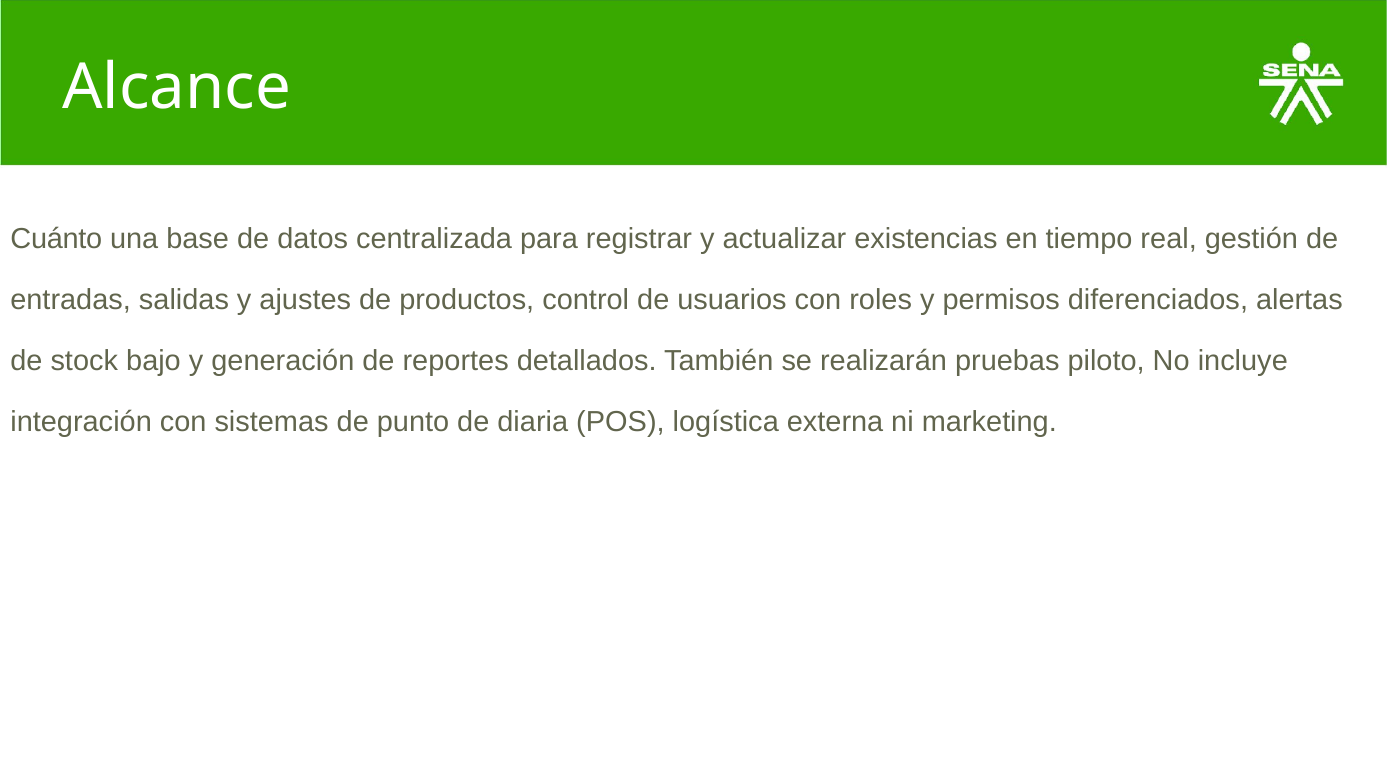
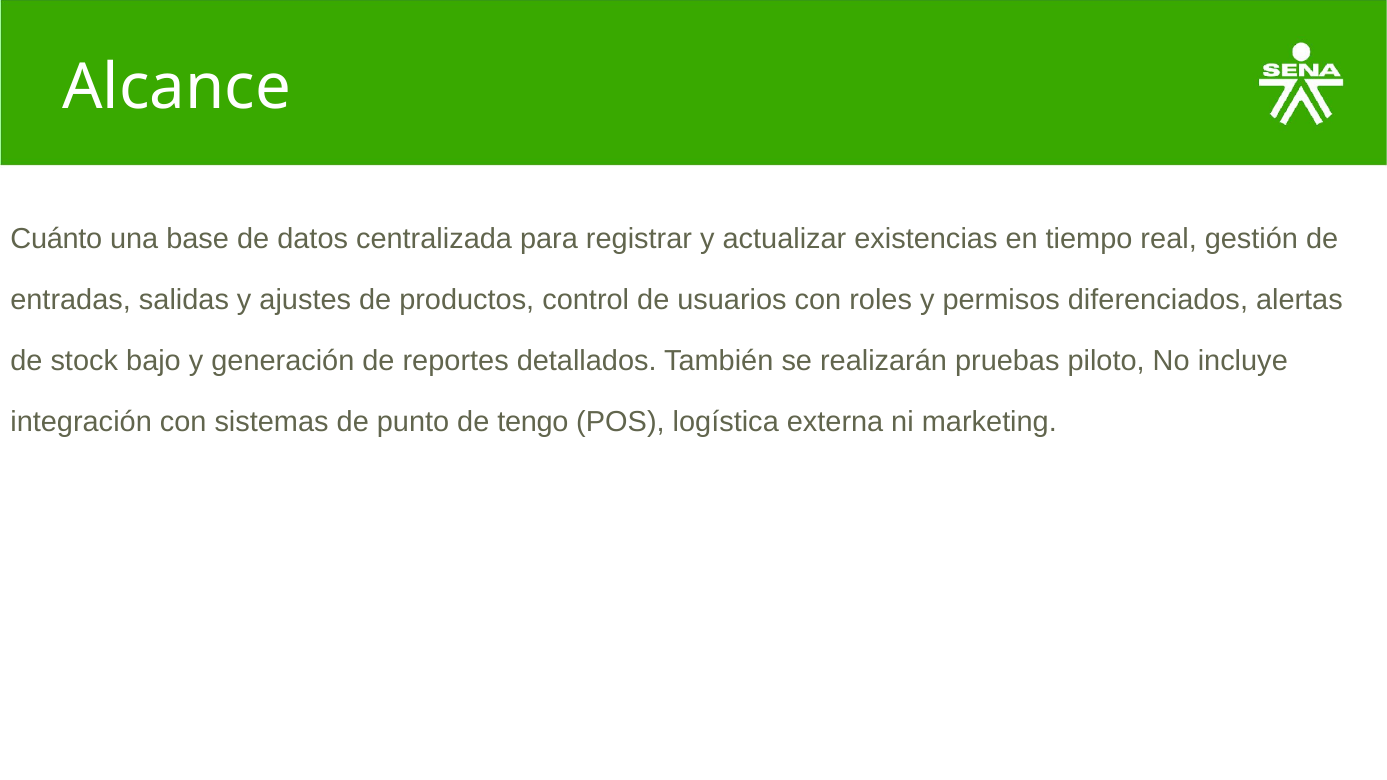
diaria: diaria -> tengo (533, 422)
